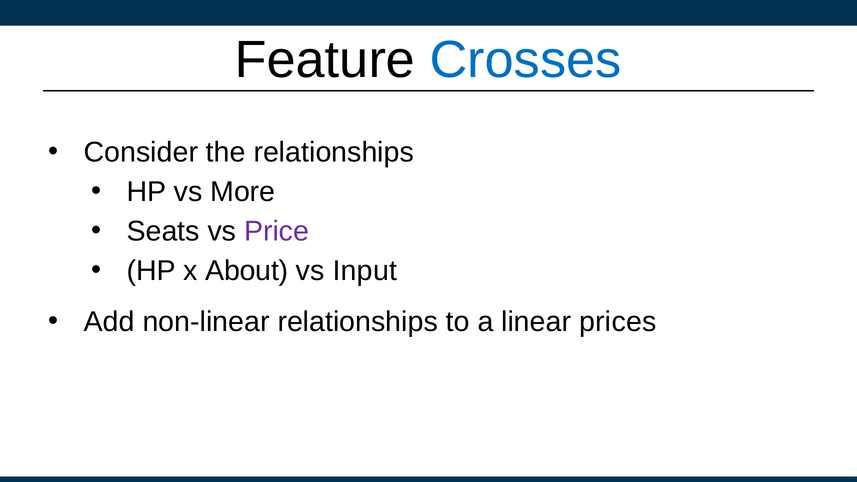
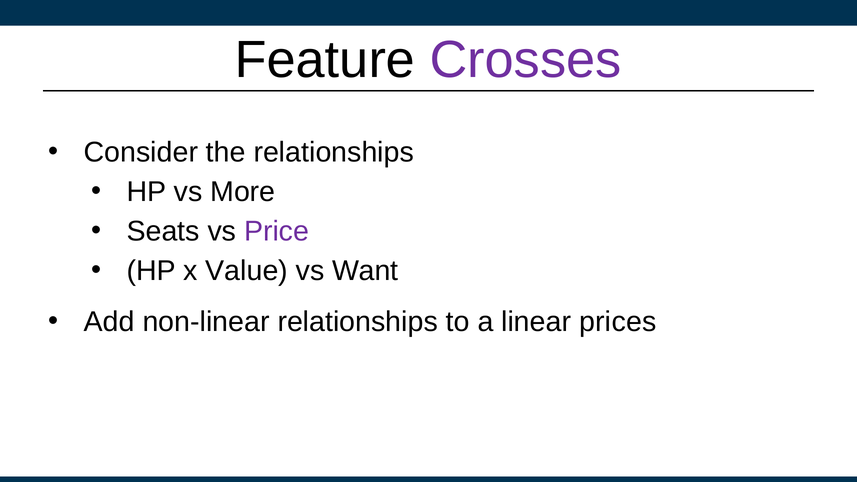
Crosses colour: blue -> purple (526, 60)
About: About -> Value (247, 271)
Input: Input -> Want (365, 271)
